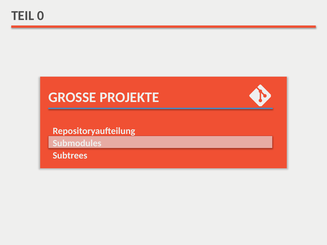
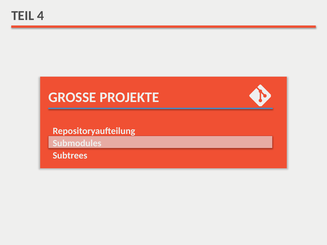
0: 0 -> 4 (41, 16)
